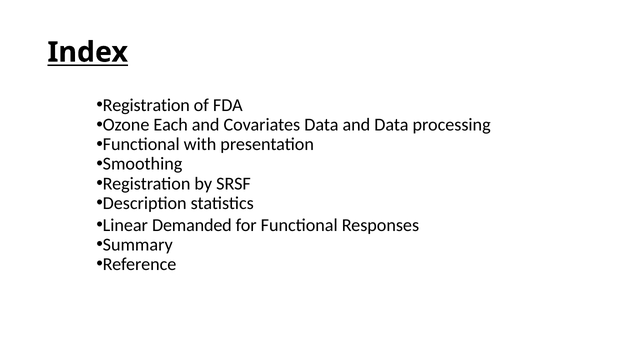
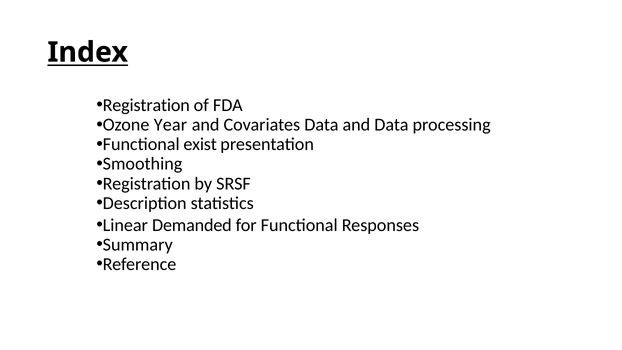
Each: Each -> Year (170, 125)
with: with -> exist (200, 144)
